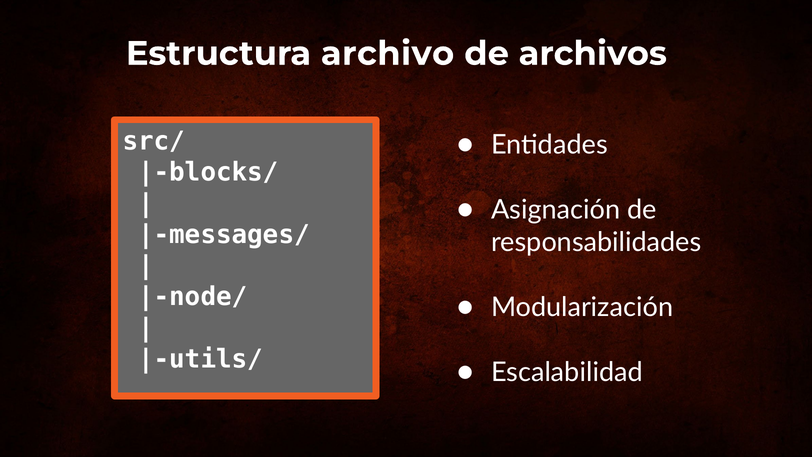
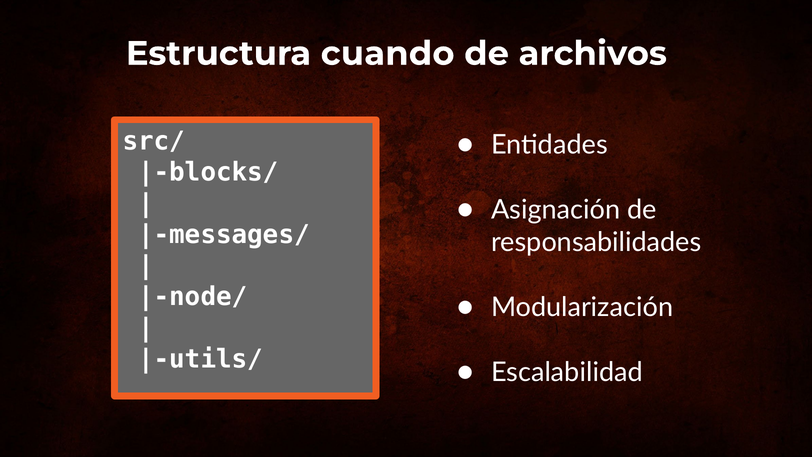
archivo: archivo -> cuando (388, 54)
